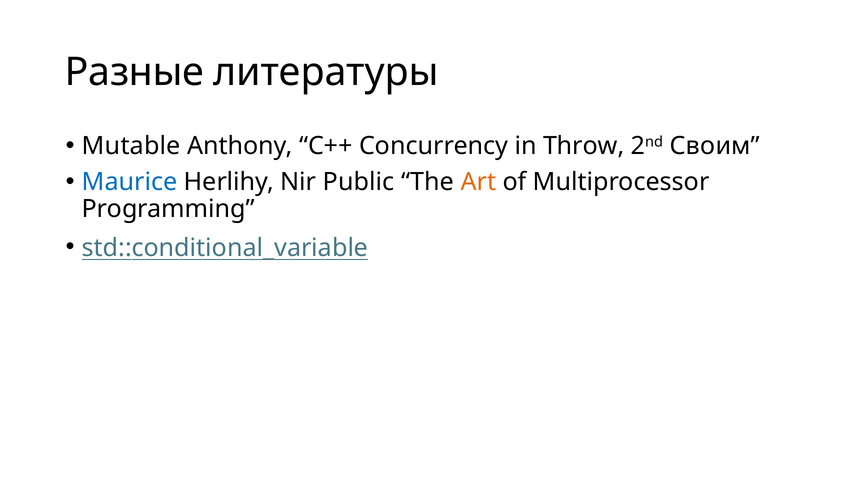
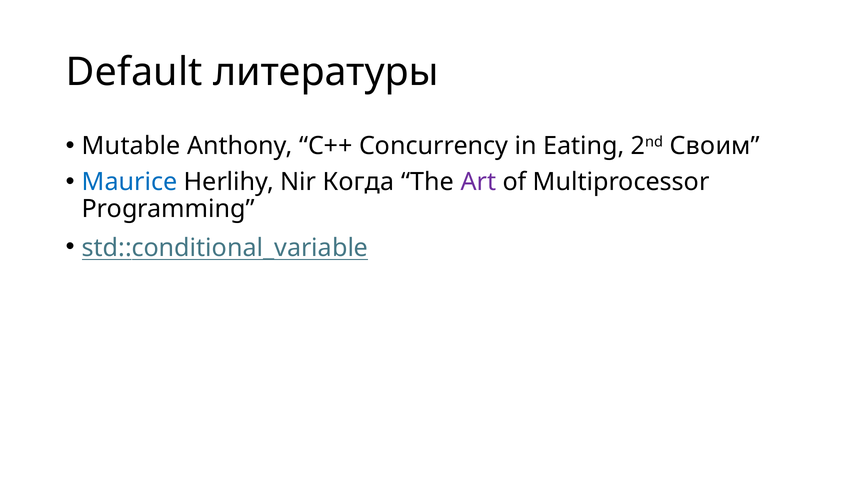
Разные: Разные -> Default (134, 72)
Throw: Throw -> Eating (584, 146)
Public: Public -> Когда (359, 182)
Art colour: orange -> purple (478, 182)
